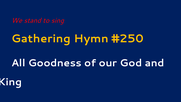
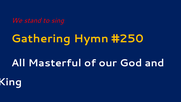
Goodness: Goodness -> Masterful (55, 63)
